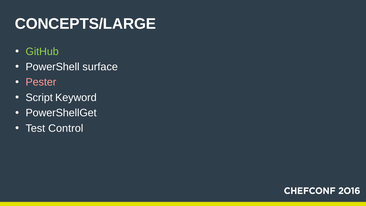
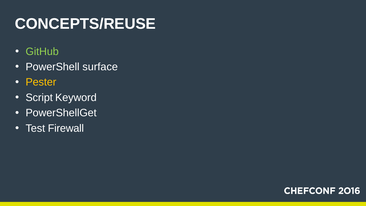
CONCEPTS/LARGE: CONCEPTS/LARGE -> CONCEPTS/REUSE (85, 24)
Pester colour: pink -> yellow (41, 82)
Control: Control -> Firewall (66, 128)
